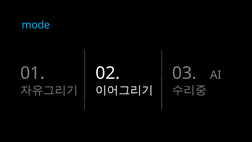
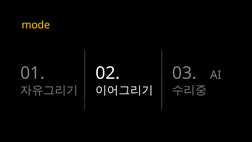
mode colour: light blue -> yellow (36, 25)
